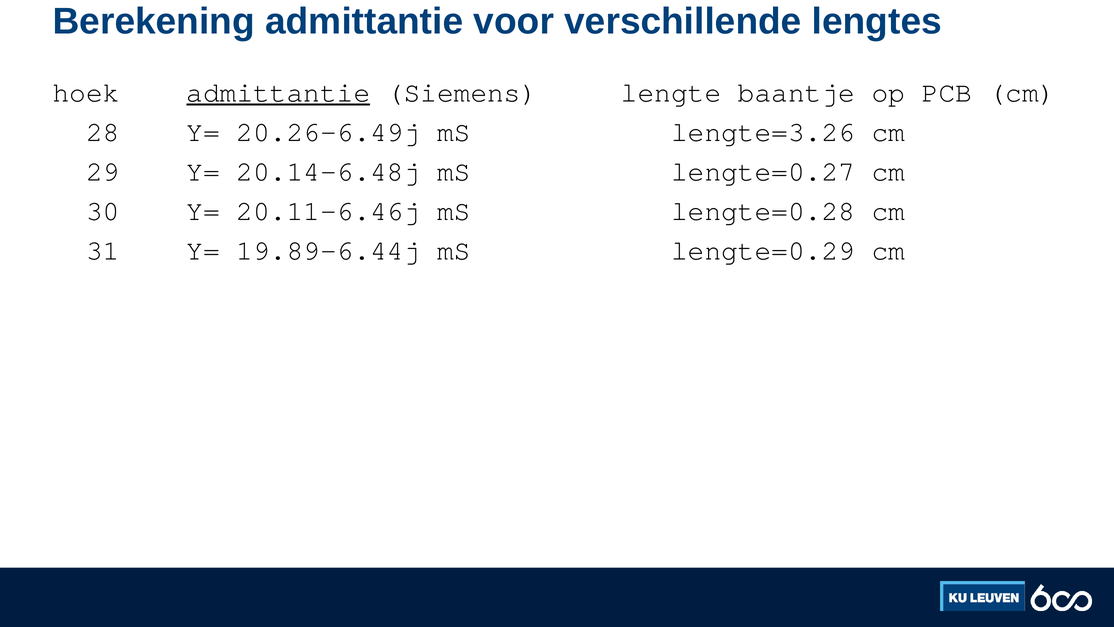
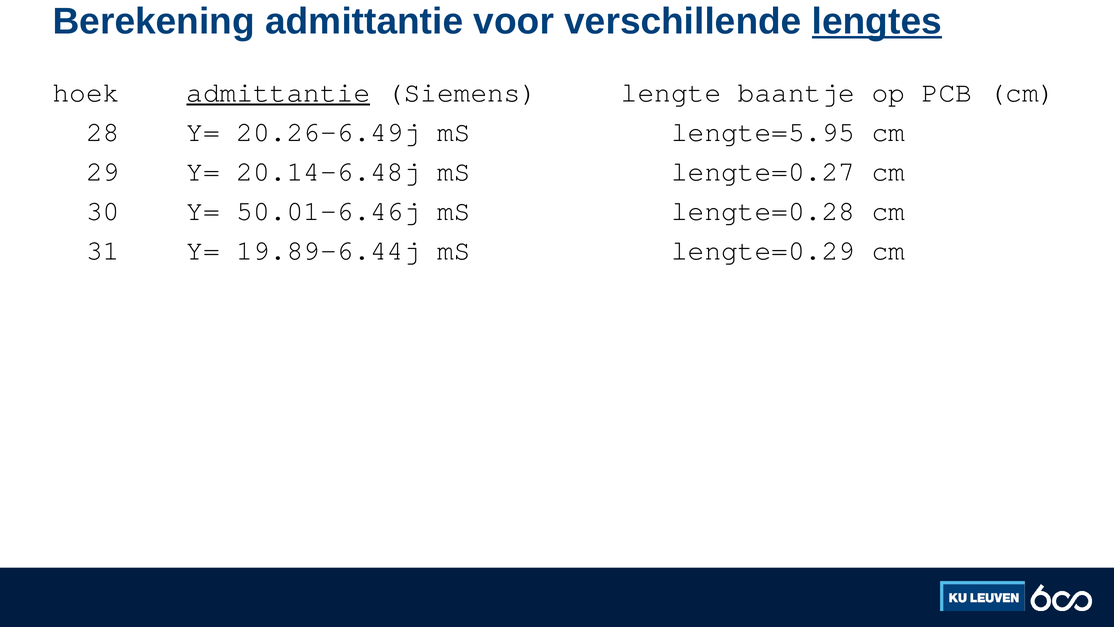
lengtes underline: none -> present (877, 21)
lengte=3.26: lengte=3.26 -> lengte=5.95 (763, 132)
20.11-6.46j: 20.11-6.46j -> 50.01-6.46j (328, 211)
